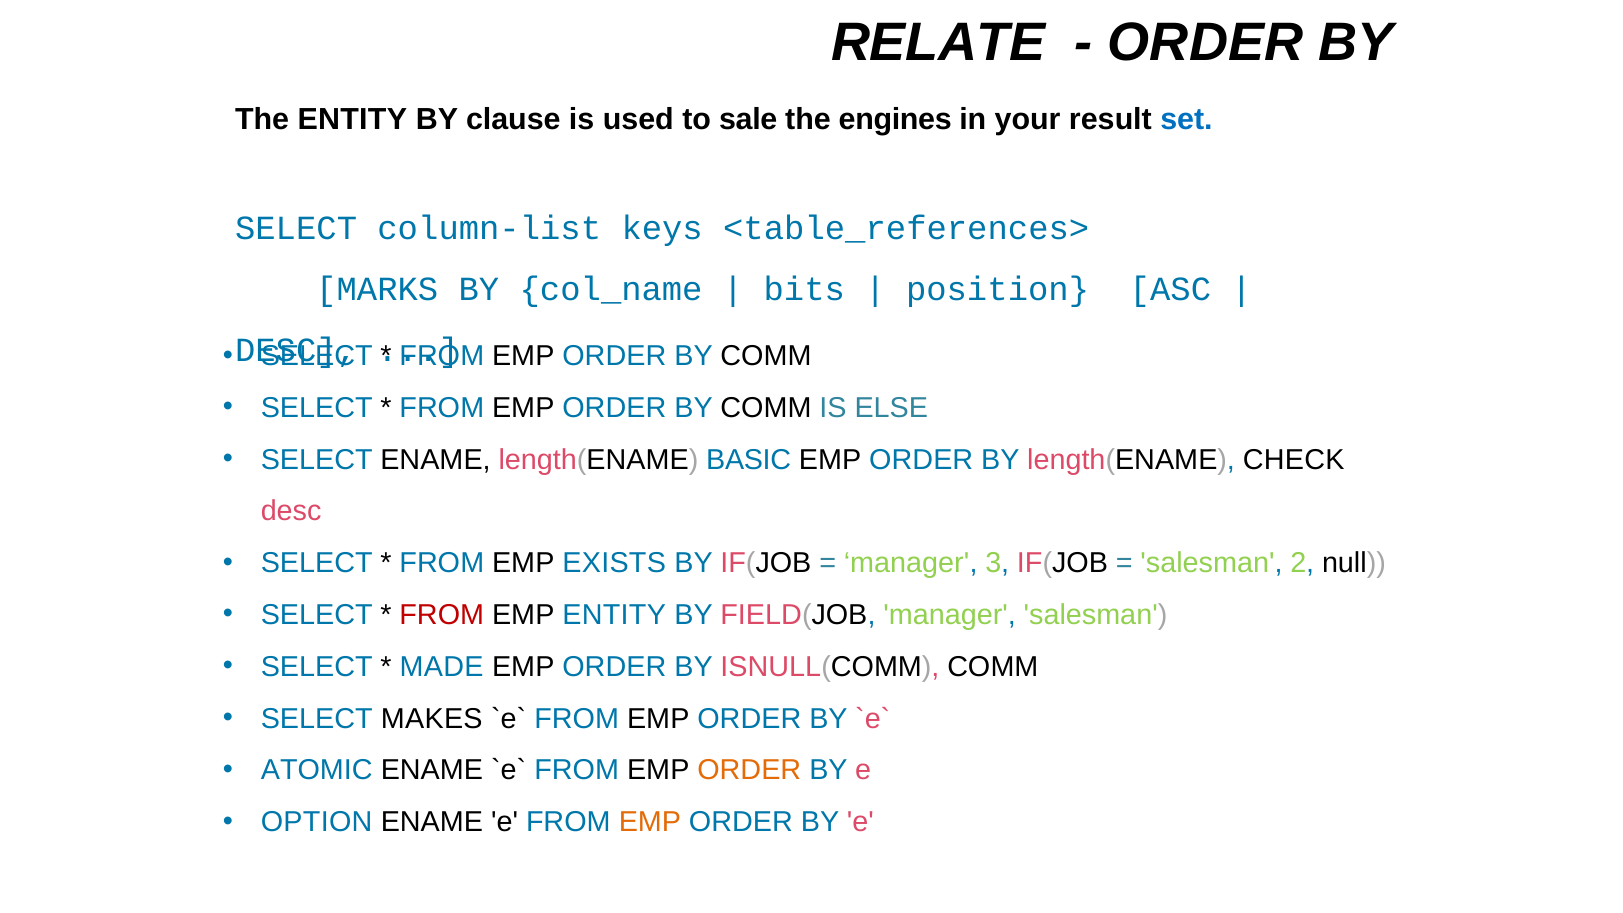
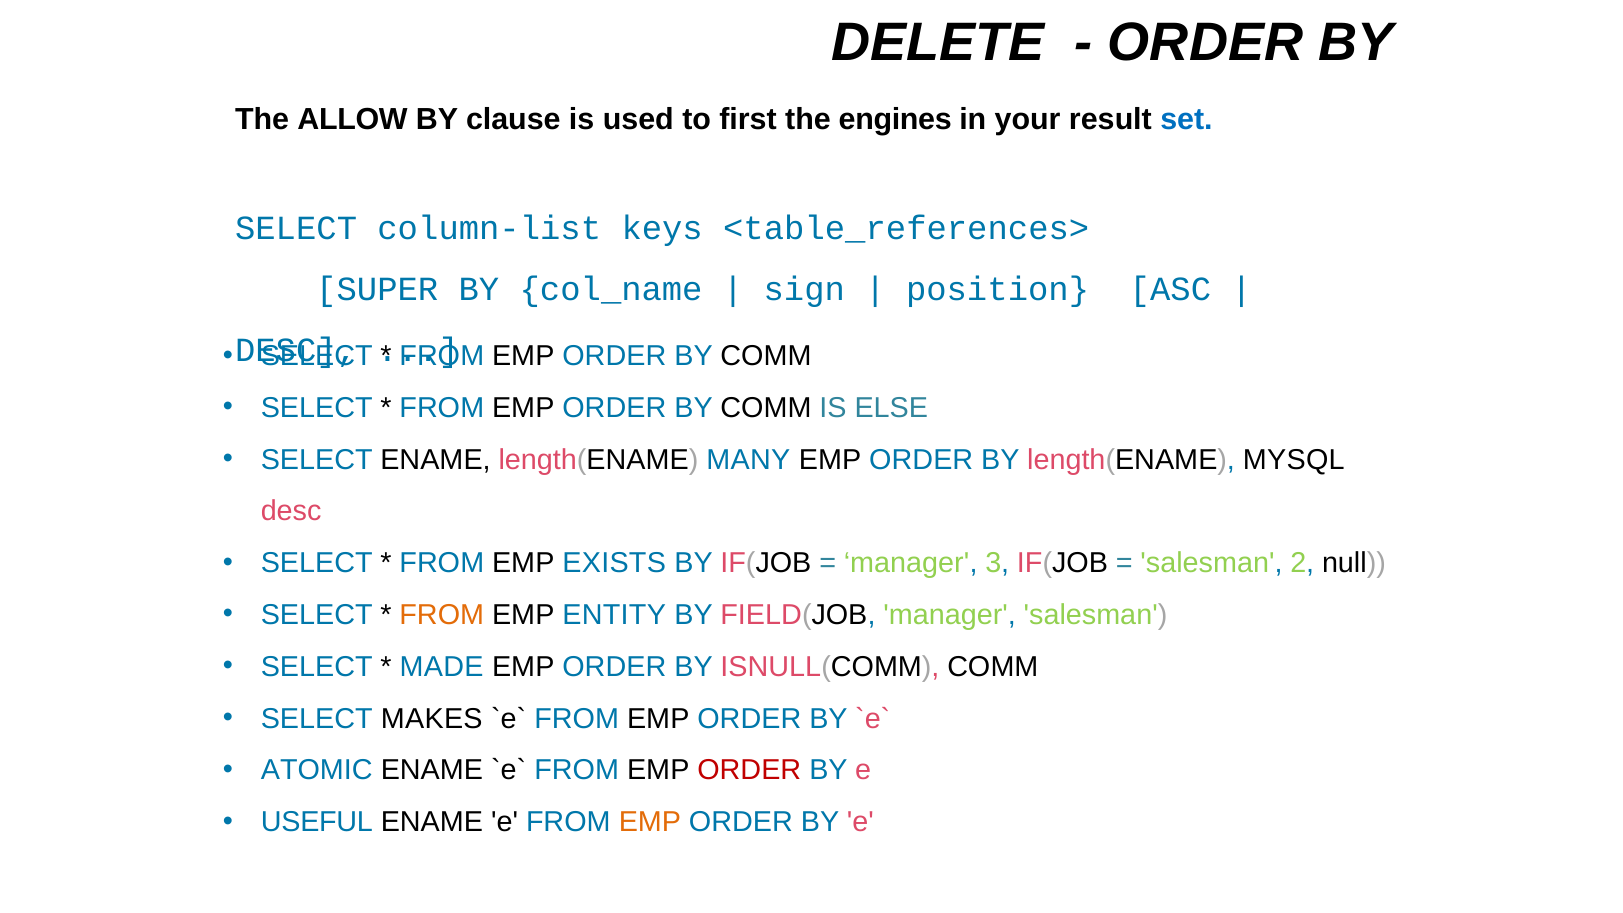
RELATE: RELATE -> DELETE (938, 42)
The ENTITY: ENTITY -> ALLOW (353, 120)
sale: sale -> first (748, 120)
MARKS: MARKS -> SUPER (377, 289)
bits: bits -> sign (804, 289)
BASIC: BASIC -> MANY (748, 460)
CHECK: CHECK -> MYSQL (1294, 460)
FROM colour: red -> orange (442, 615)
ORDER colour: orange -> red (749, 770)
OPTION: OPTION -> USEFUL (317, 822)
